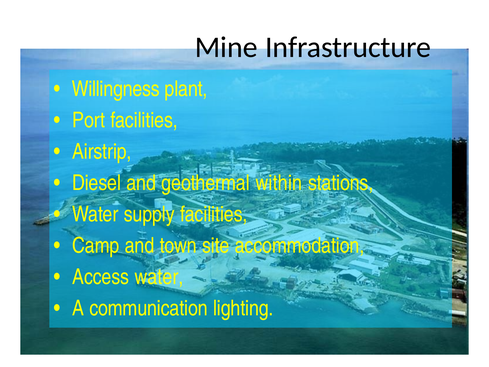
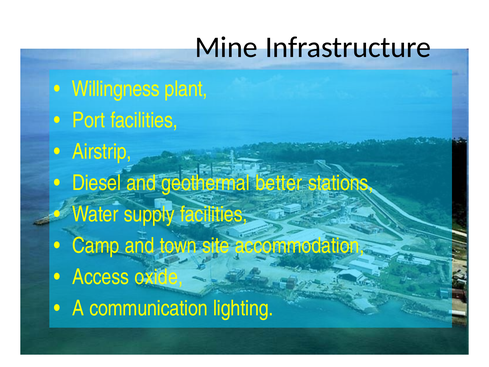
within: within -> better (279, 183)
Access water: water -> oxide (159, 277)
